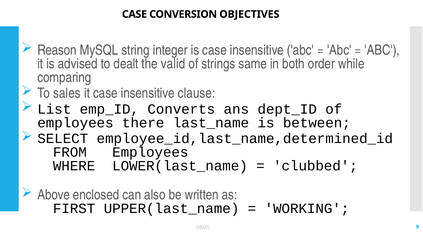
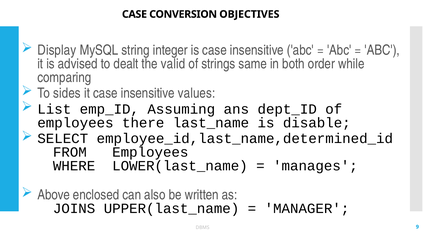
Reason: Reason -> Display (57, 50)
sales: sales -> sides (67, 93)
clause: clause -> values (197, 93)
Converts: Converts -> Assuming (181, 109)
between: between -> disable (317, 123)
clubbed: clubbed -> manages (315, 166)
FIRST: FIRST -> JOINS (74, 208)
WORKING: WORKING -> MANAGER (307, 208)
